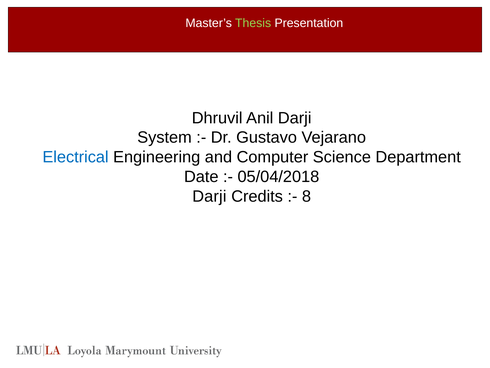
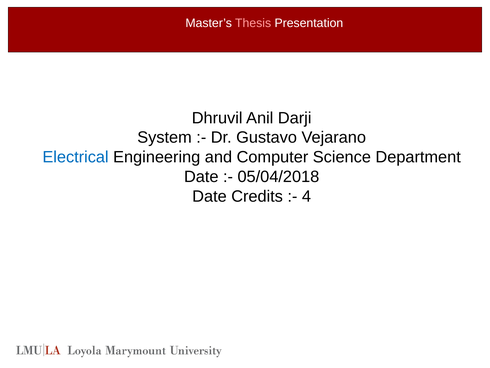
Thesis colour: light green -> pink (253, 23)
Darji: Darji -> Date (209, 196)
8: 8 -> 4 (306, 196)
